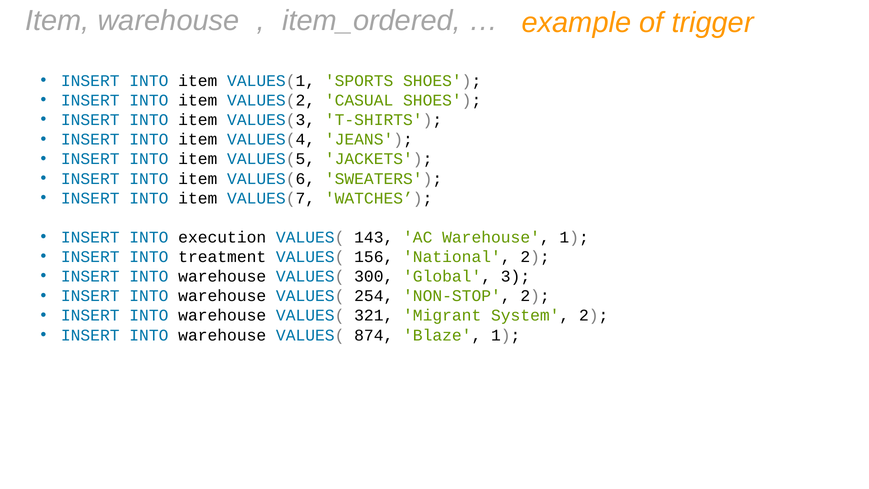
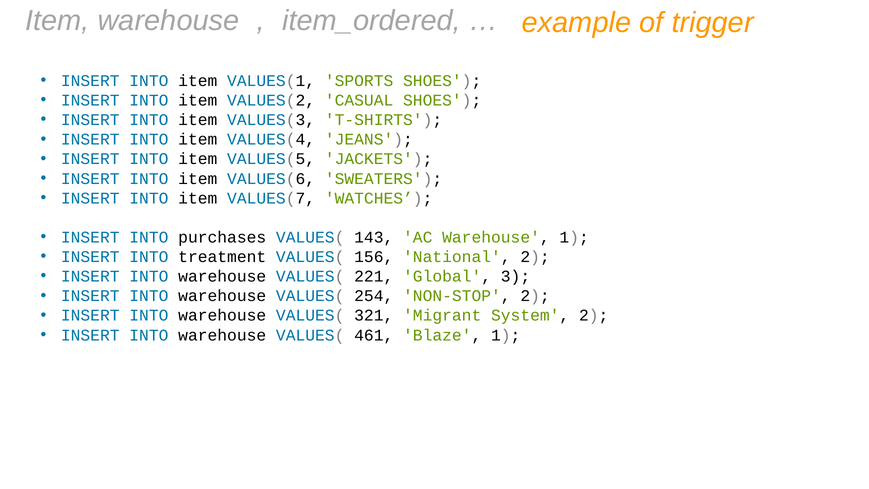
execution: execution -> purchases (222, 237)
300: 300 -> 221 (374, 276)
874: 874 -> 461 (374, 335)
